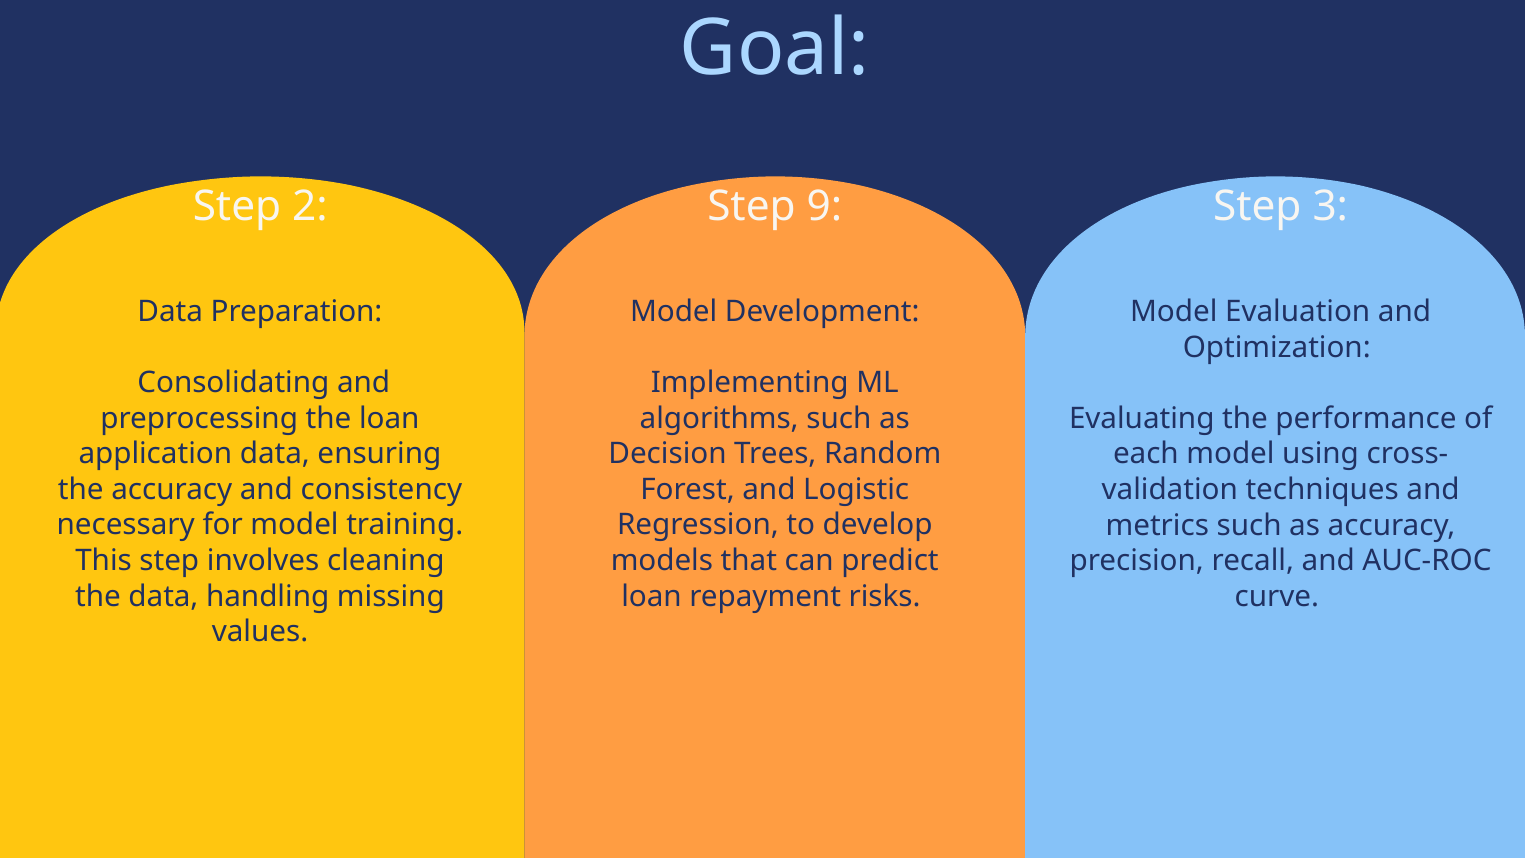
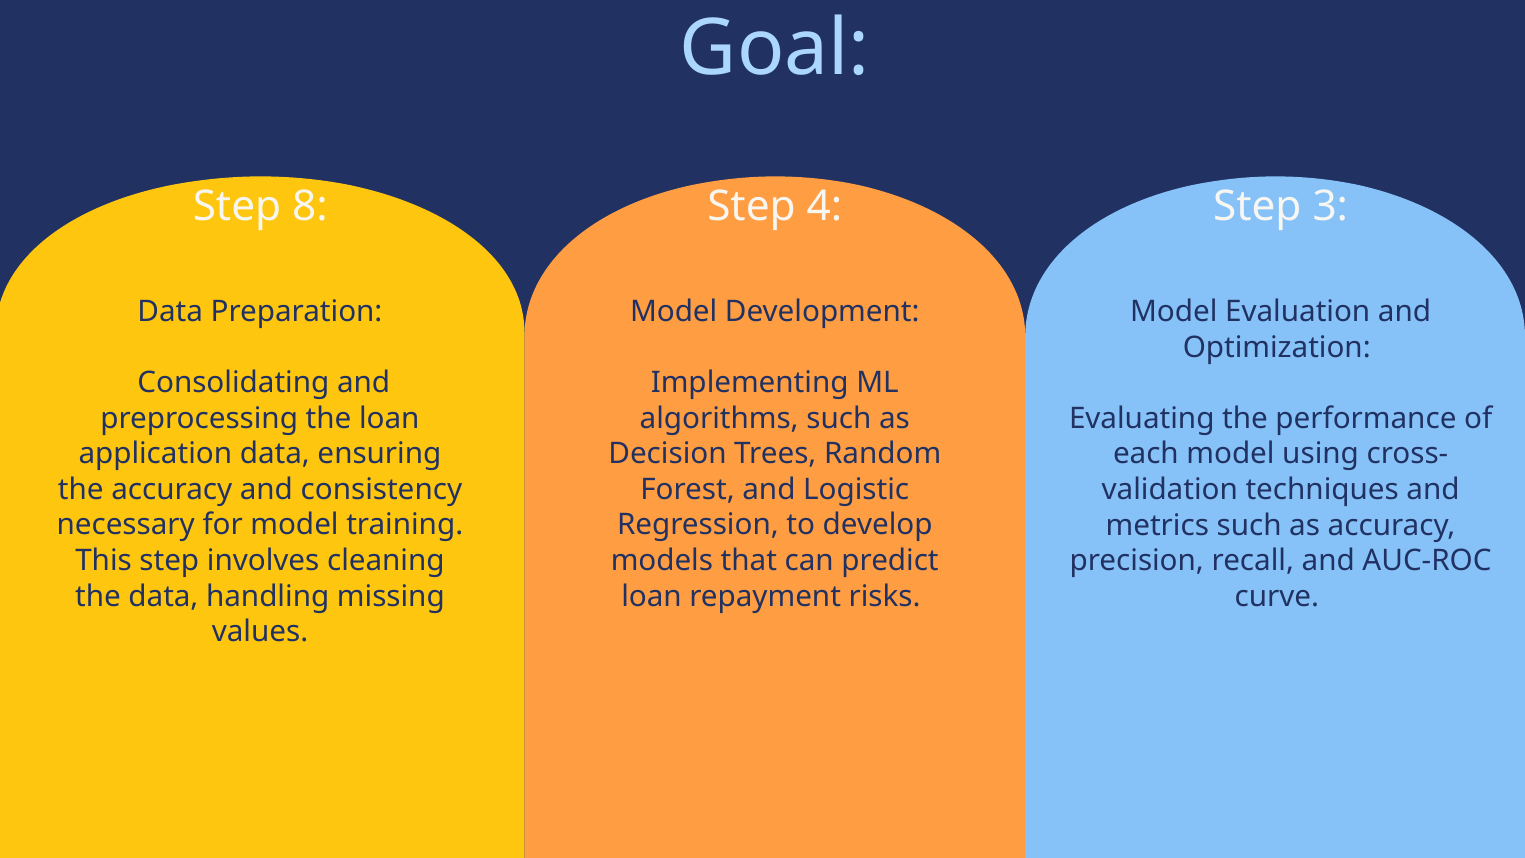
2: 2 -> 8 (310, 206)
9: 9 -> 4 (824, 206)
